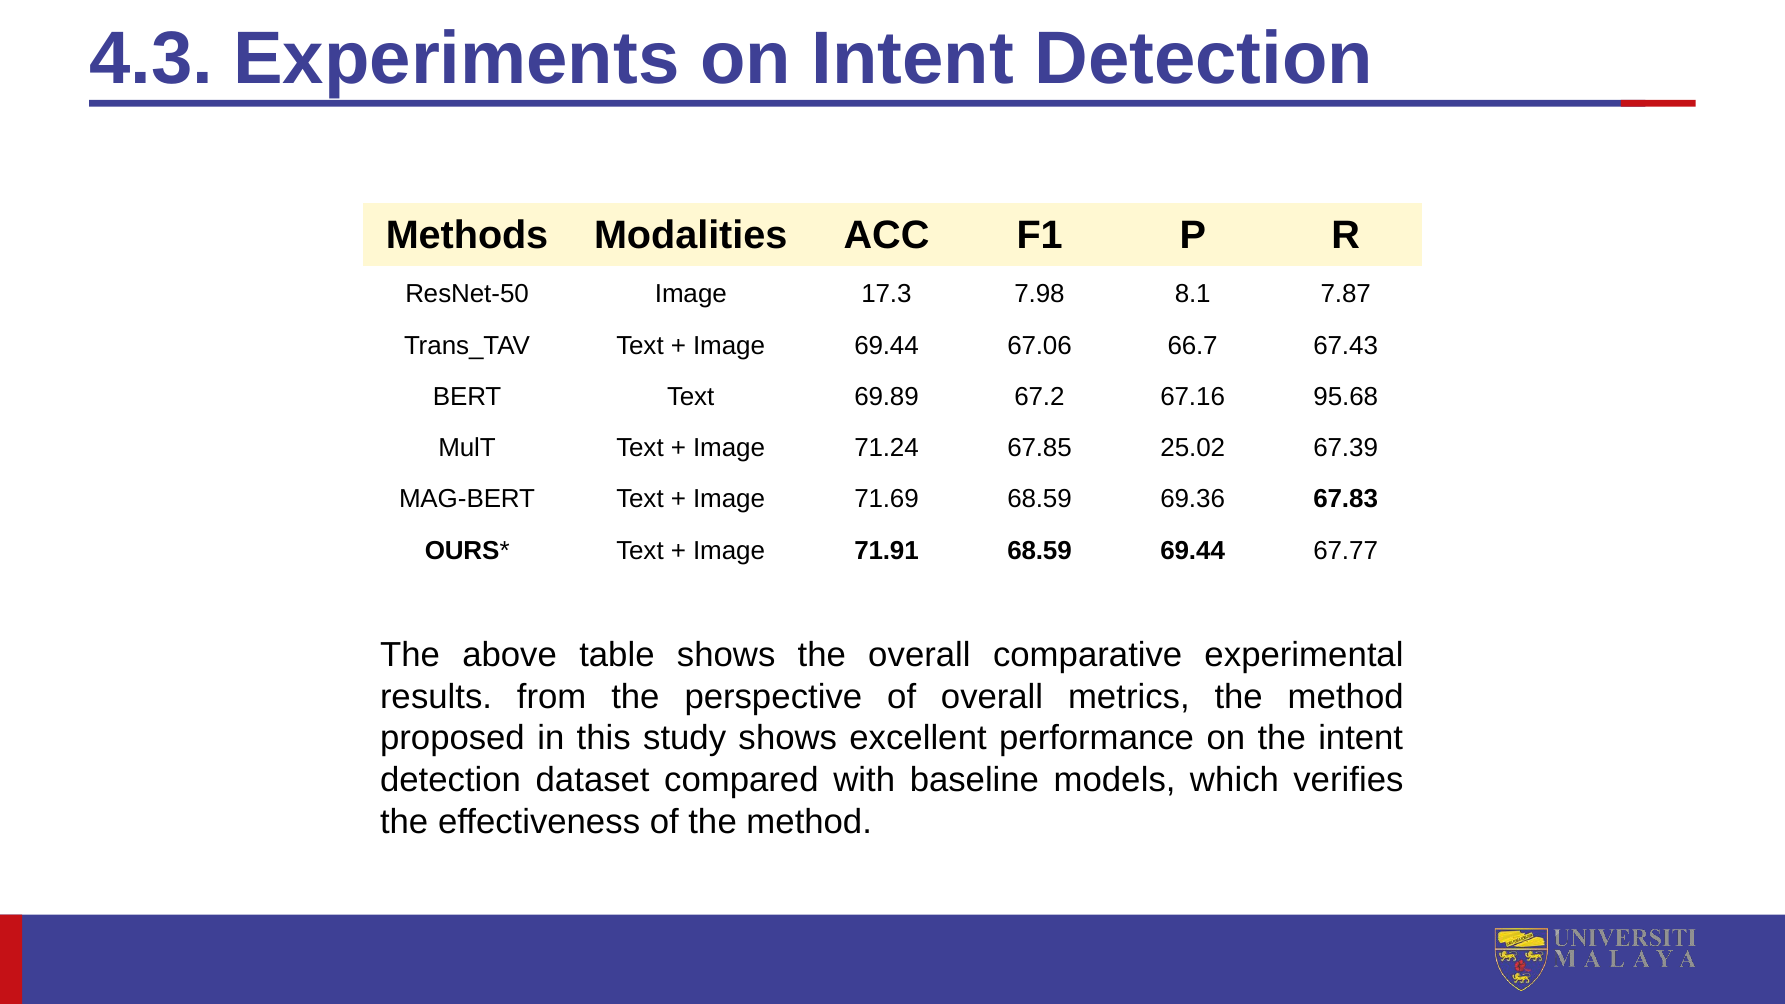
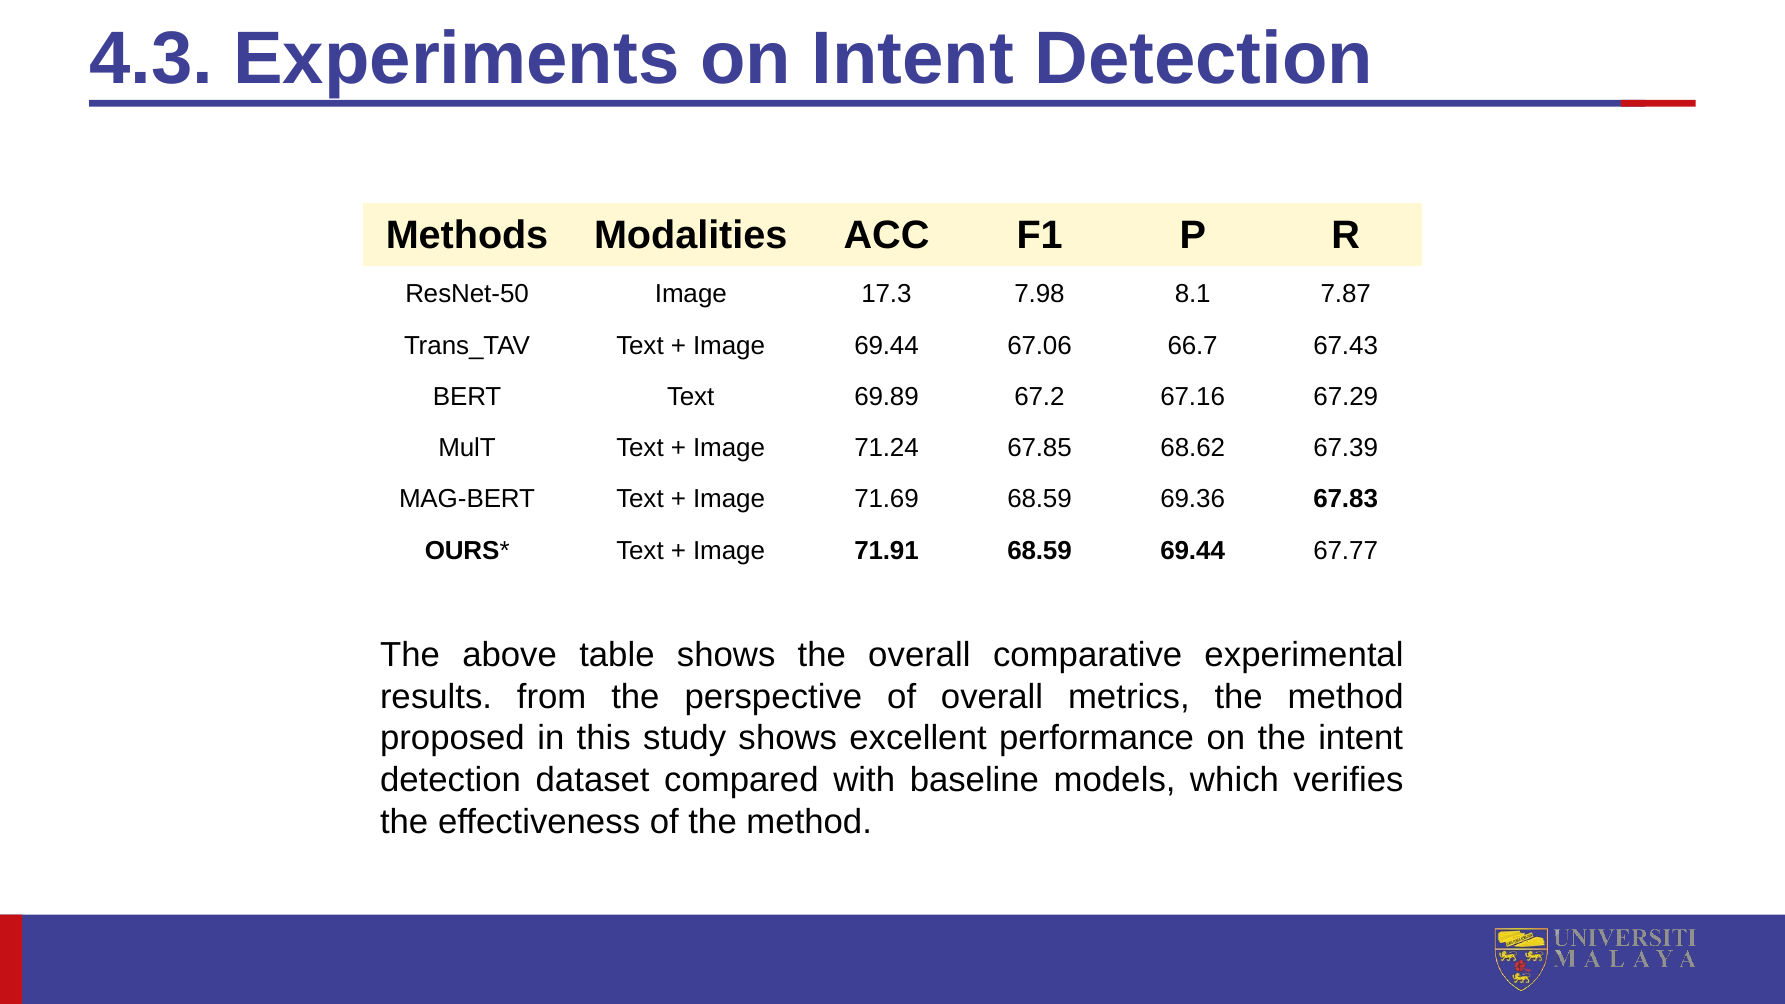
95.68: 95.68 -> 67.29 (1346, 397)
25.02: 25.02 -> 68.62 (1193, 448)
